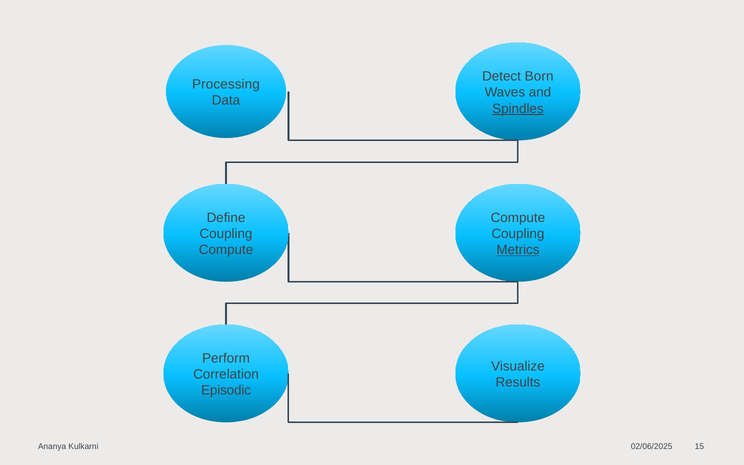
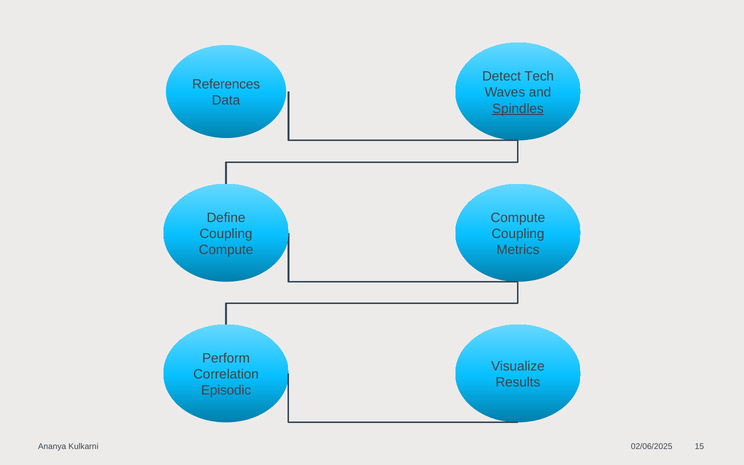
Born: Born -> Tech (539, 76)
Processing: Processing -> References (226, 84)
Metrics underline: present -> none (518, 250)
